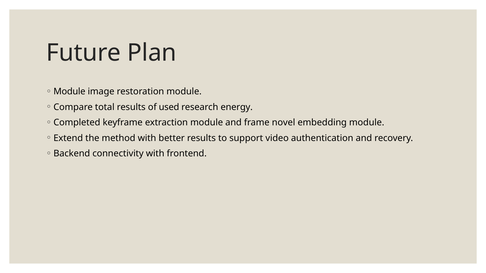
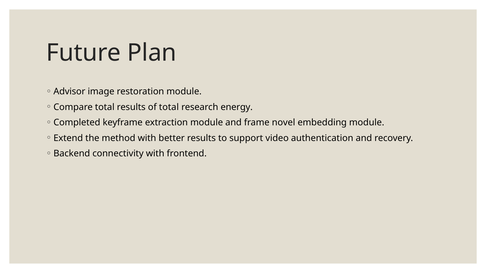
Module: Module -> Advisor (69, 92)
of used: used -> total (169, 107)
